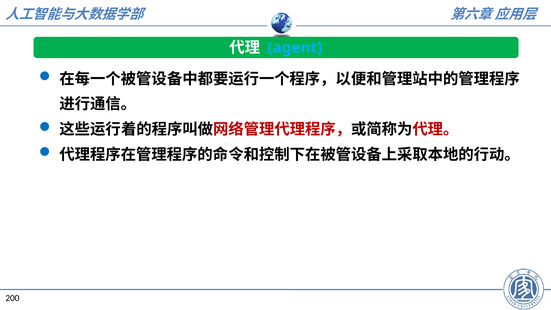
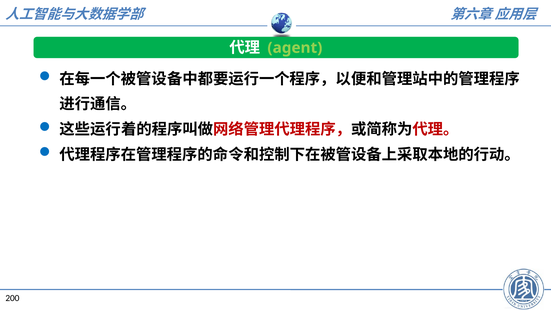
agent colour: light blue -> light green (295, 48)
